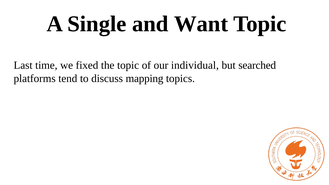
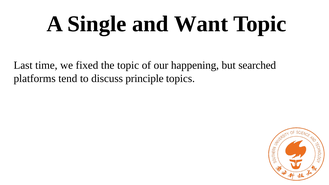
individual: individual -> happening (195, 65)
mapping: mapping -> principle (145, 78)
